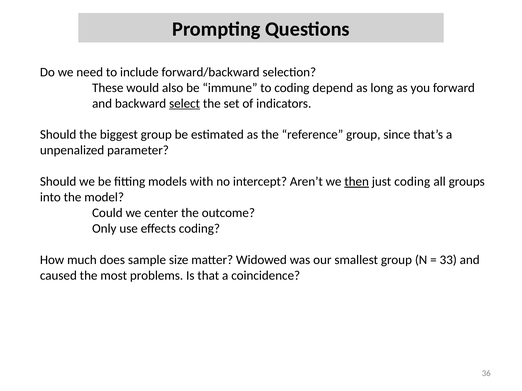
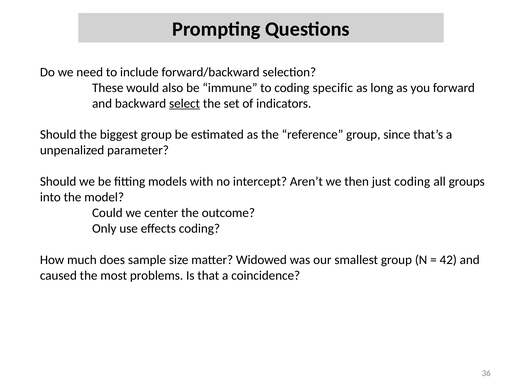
depend: depend -> specific (333, 88)
then underline: present -> none (357, 182)
33: 33 -> 42 (448, 260)
